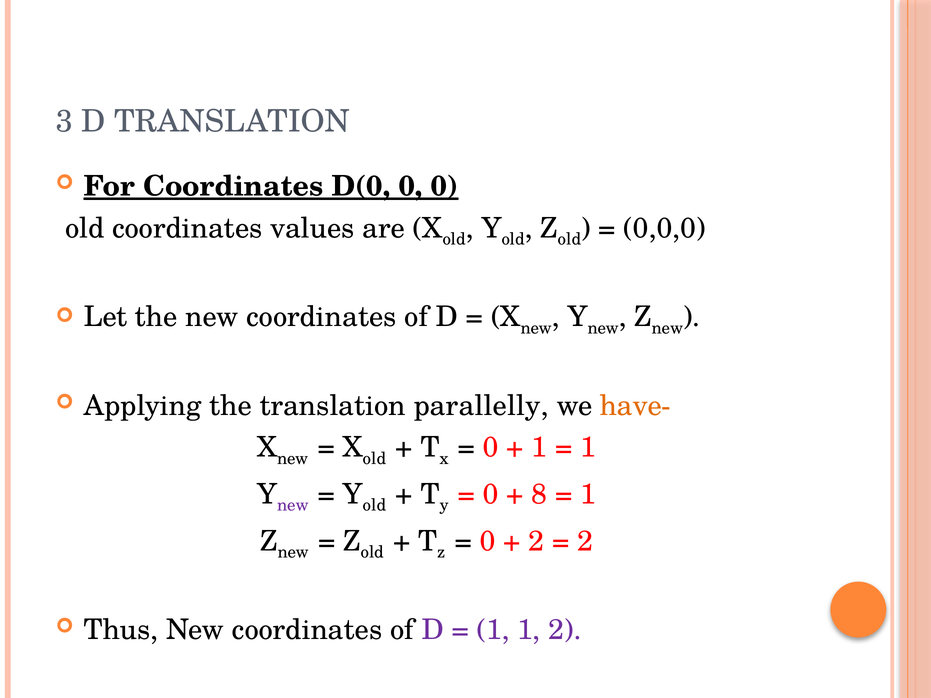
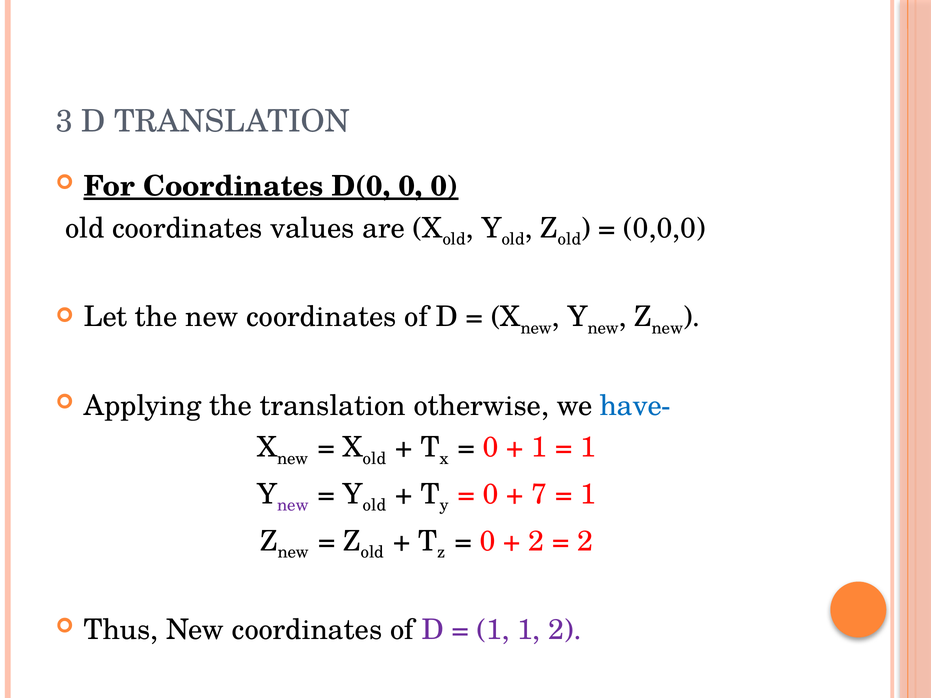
parallelly: parallelly -> otherwise (481, 406)
have- colour: orange -> blue (635, 406)
8: 8 -> 7 (539, 495)
